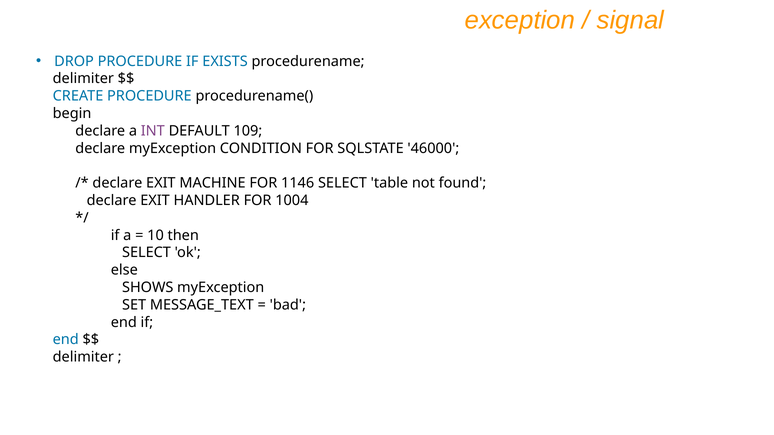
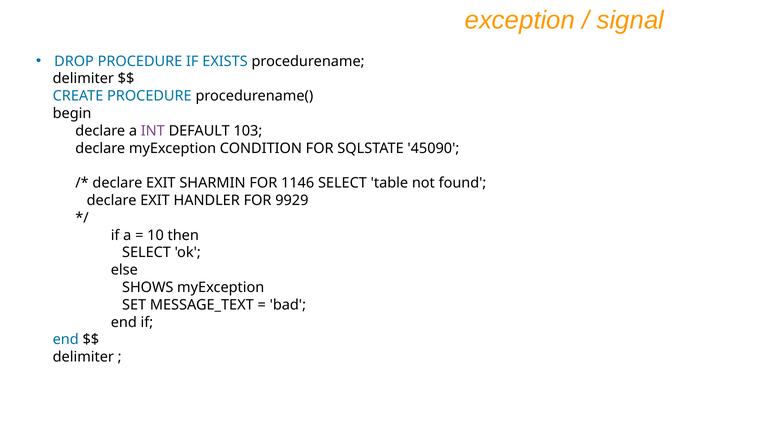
109: 109 -> 103 (248, 131)
46000: 46000 -> 45090 (433, 148)
MACHINE: MACHINE -> SHARMIN (213, 183)
1004: 1004 -> 9929 (292, 201)
